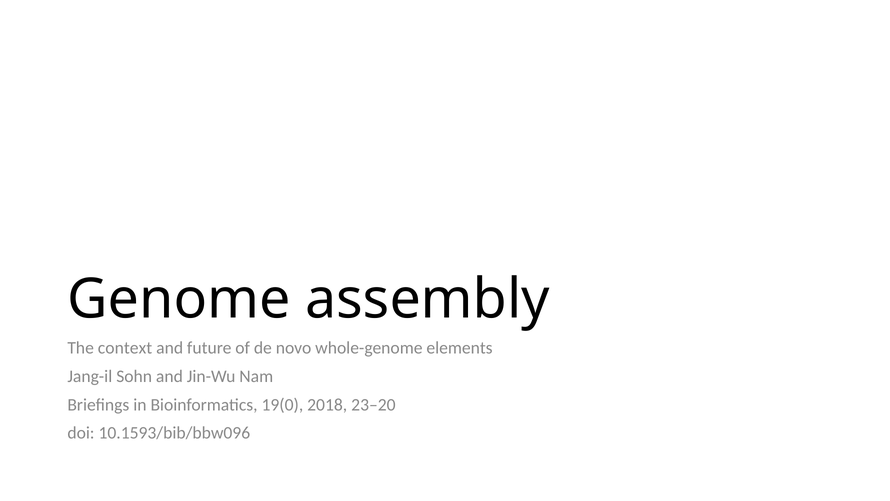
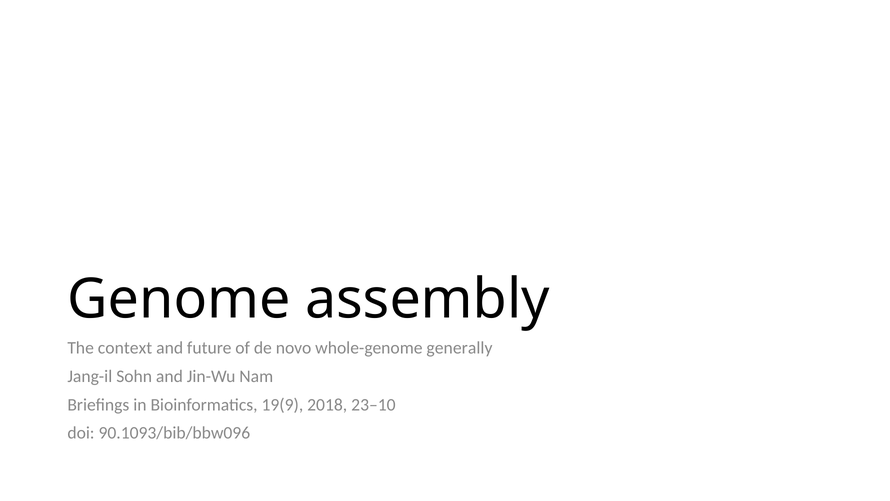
elements: elements -> generally (459, 348)
19(0: 19(0 -> 19(9 (282, 404)
23–20: 23–20 -> 23–10 (373, 404)
10.1593/bib/bbw096: 10.1593/bib/bbw096 -> 90.1093/bib/bbw096 (174, 433)
